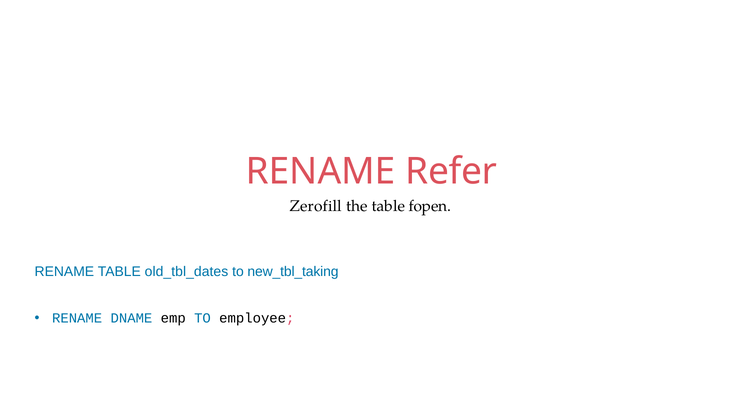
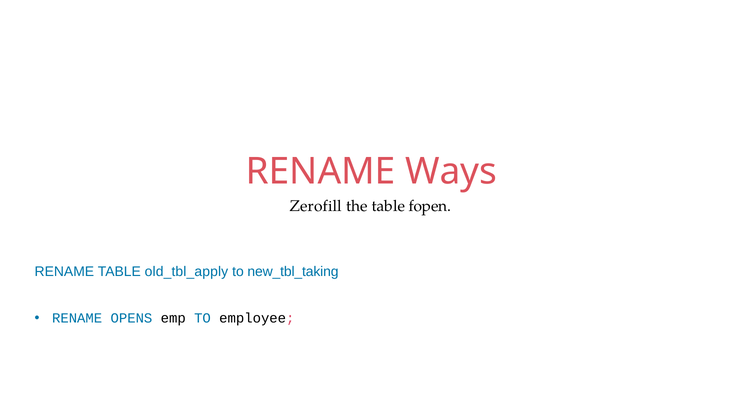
Refer: Refer -> Ways (451, 172)
old_tbl_dates: old_tbl_dates -> old_tbl_apply (186, 271)
DNAME: DNAME -> OPENS (131, 318)
